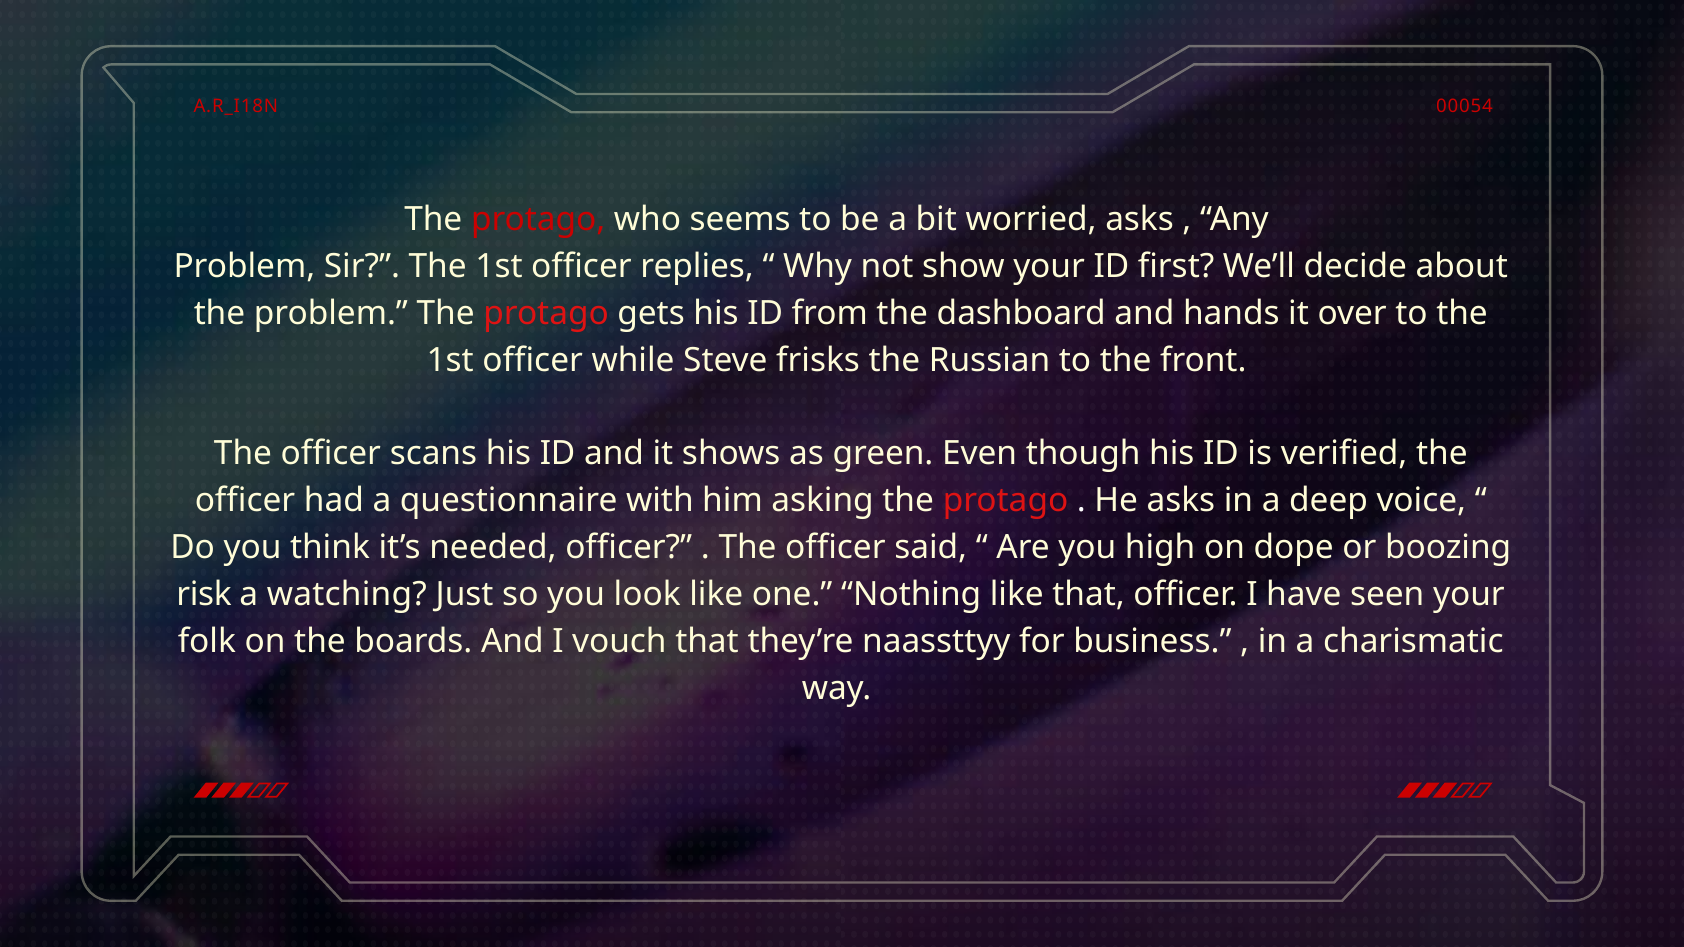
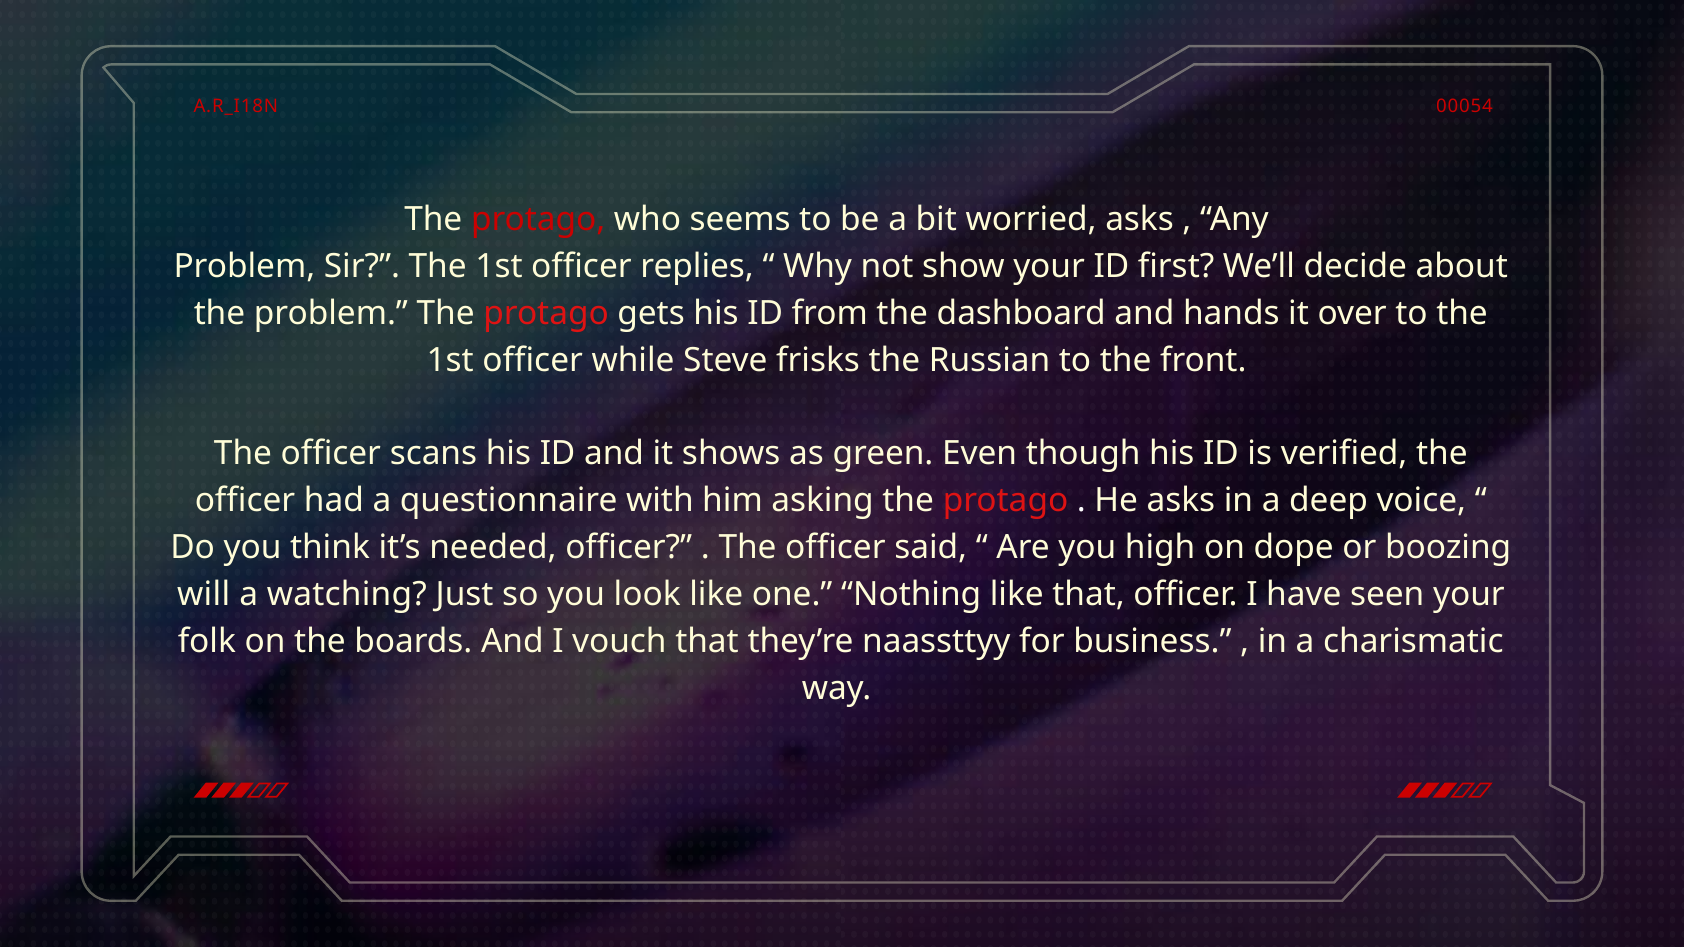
risk: risk -> will (204, 594)
